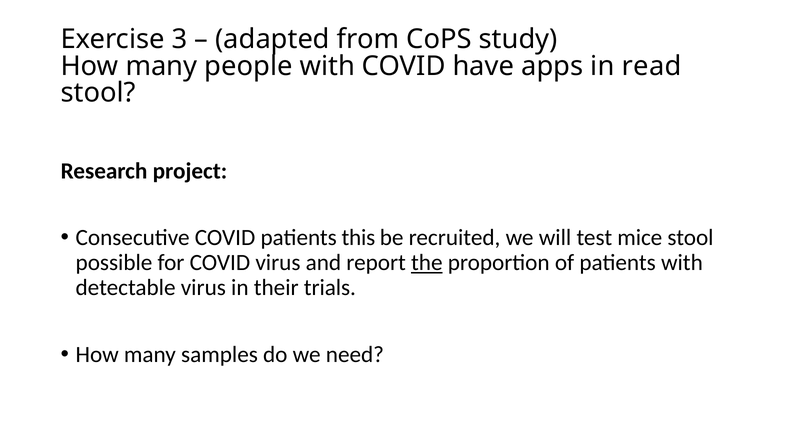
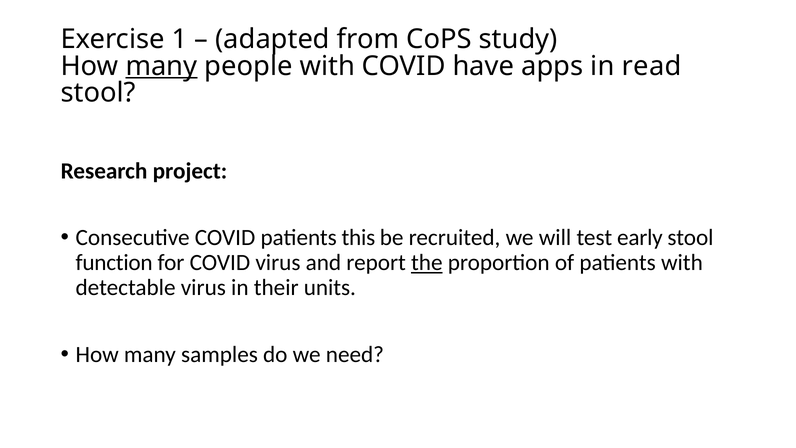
3: 3 -> 1 (180, 39)
many underline: none -> present (161, 66)
mice: mice -> early (640, 238)
possible: possible -> function (114, 263)
trials: trials -> units (330, 288)
